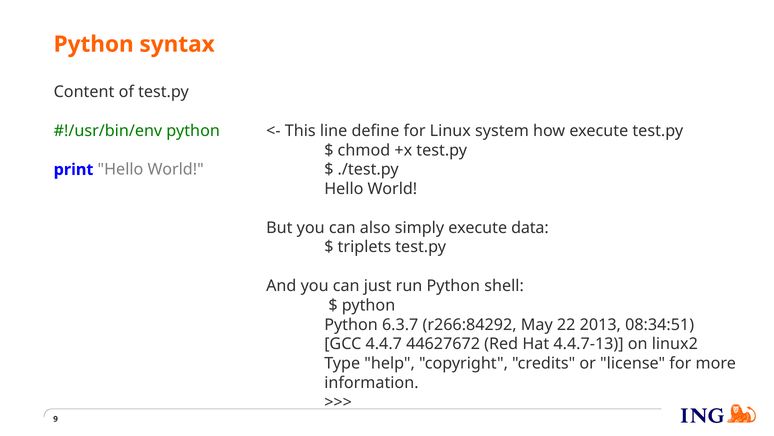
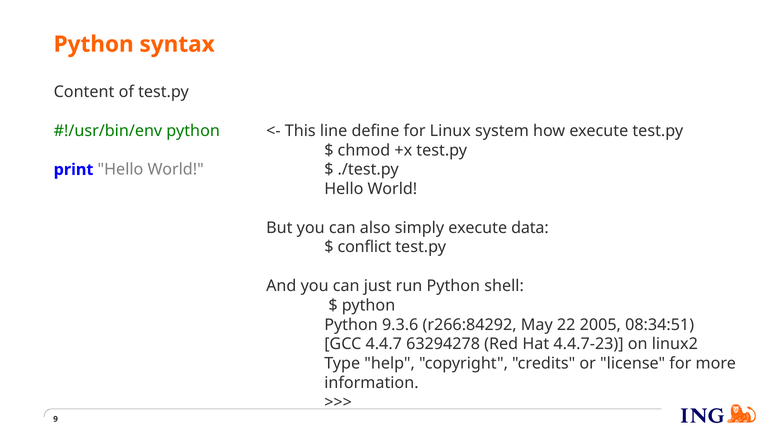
triplets: triplets -> conflict (364, 247)
6.3.7: 6.3.7 -> 9.3.6 (400, 324)
2013: 2013 -> 2005 (600, 324)
44627672: 44627672 -> 63294278 (443, 344)
4.4.7-13: 4.4.7-13 -> 4.4.7-23 (589, 344)
